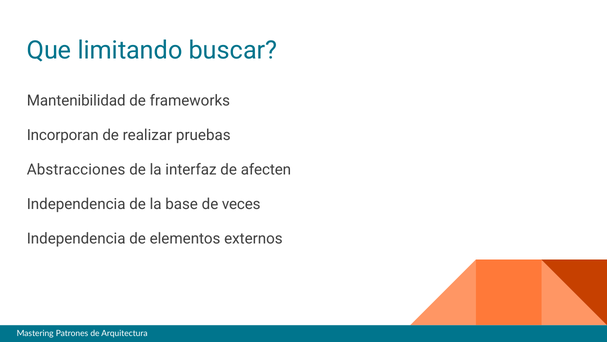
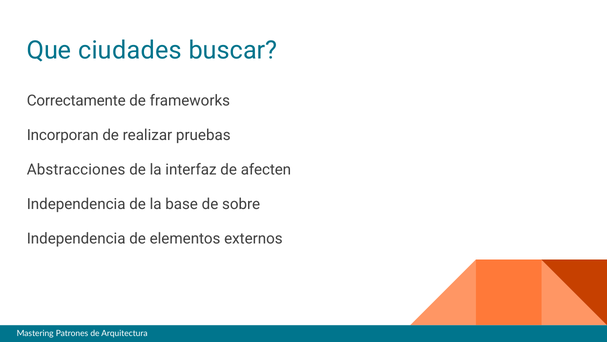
limitando: limitando -> ciudades (130, 50)
Mantenibilidad: Mantenibilidad -> Correctamente (76, 101)
veces: veces -> sobre (241, 204)
